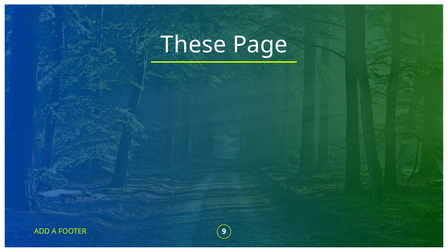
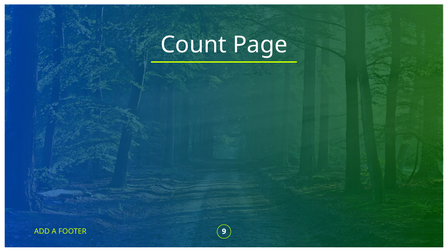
These: These -> Count (194, 45)
